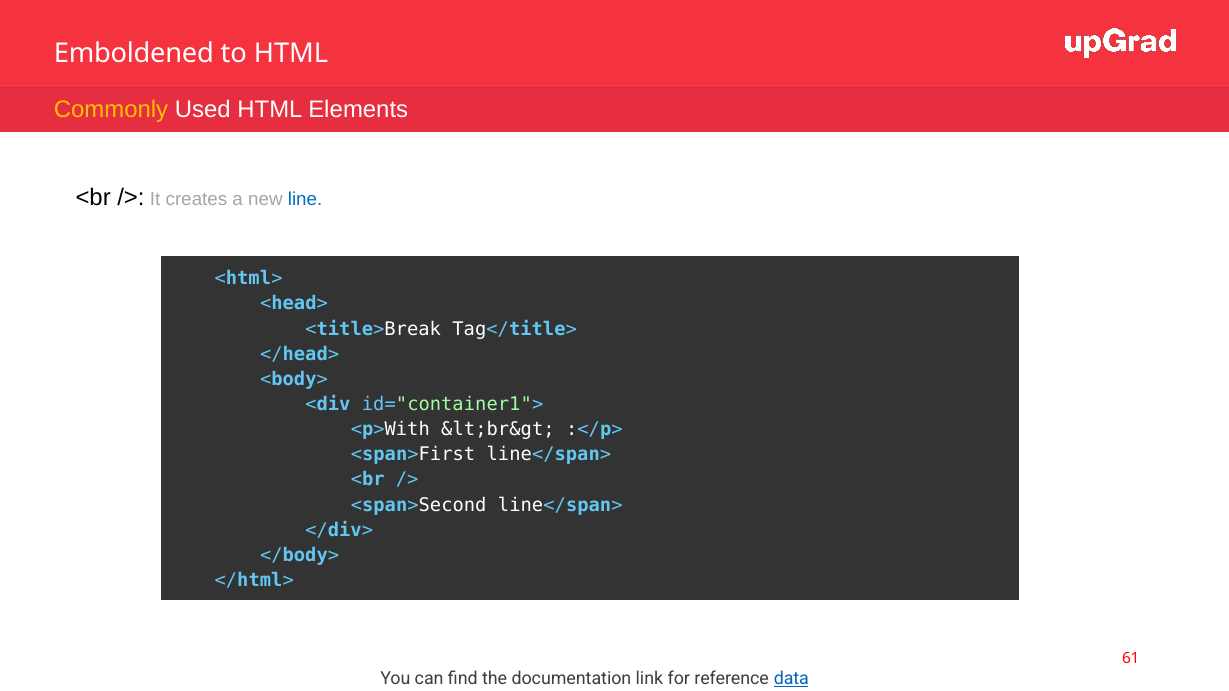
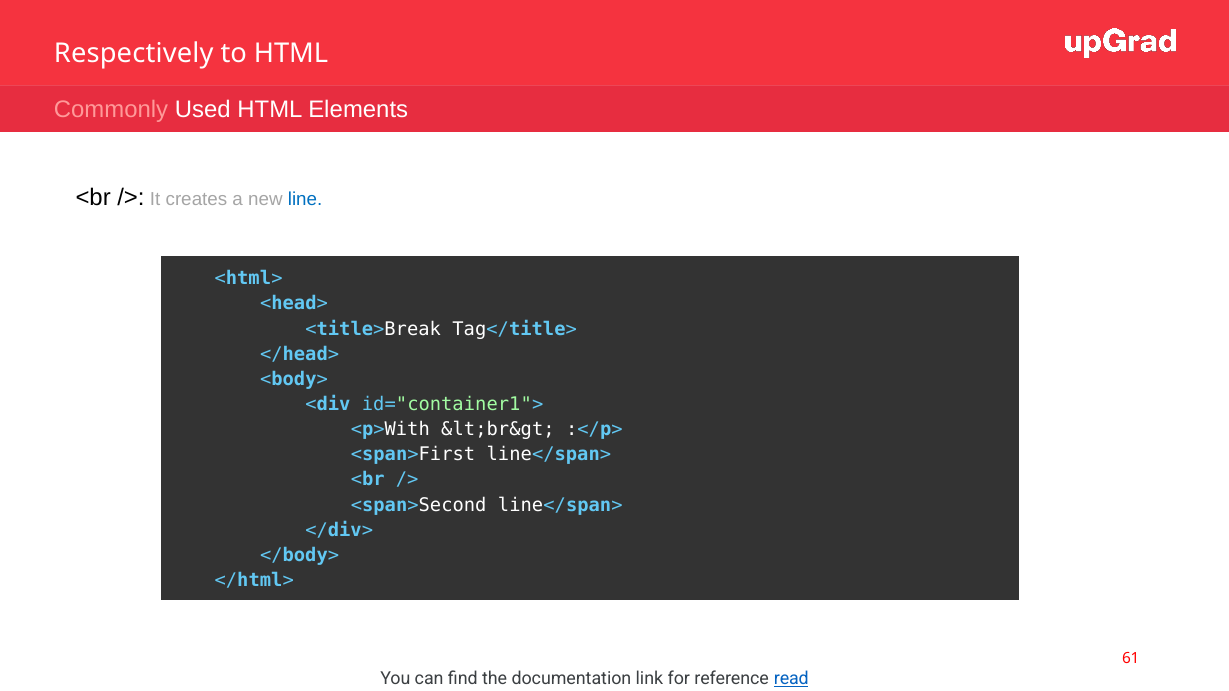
Emboldened: Emboldened -> Respectively (134, 53)
Commonly colour: yellow -> pink (111, 110)
data: data -> read (791, 679)
